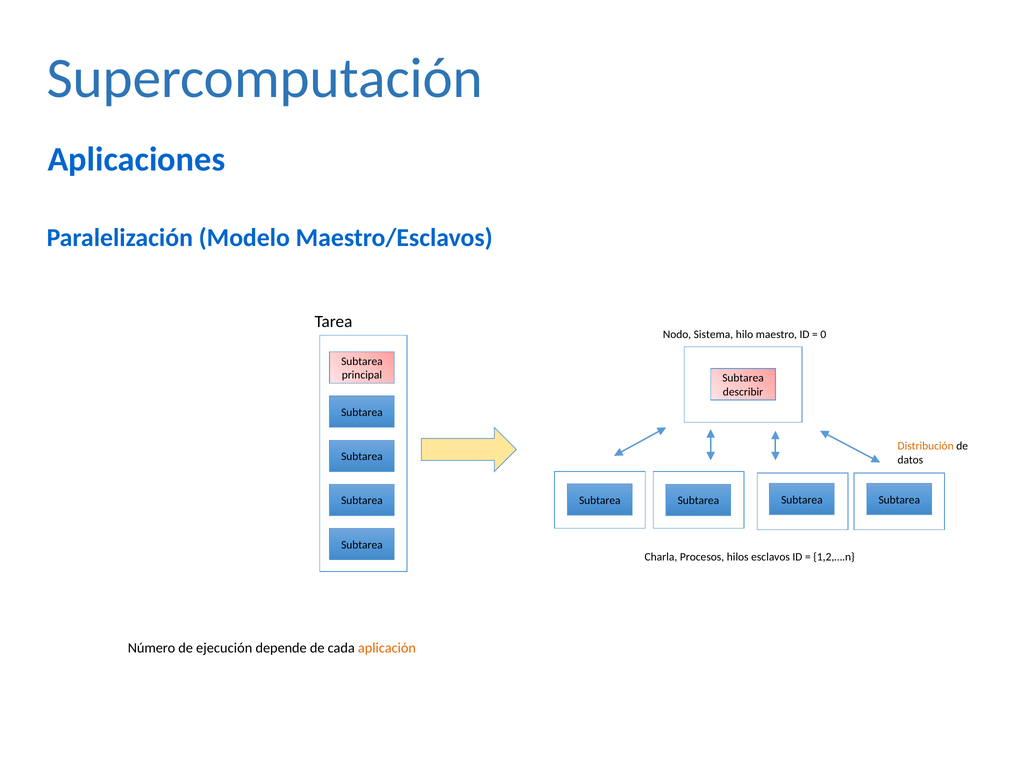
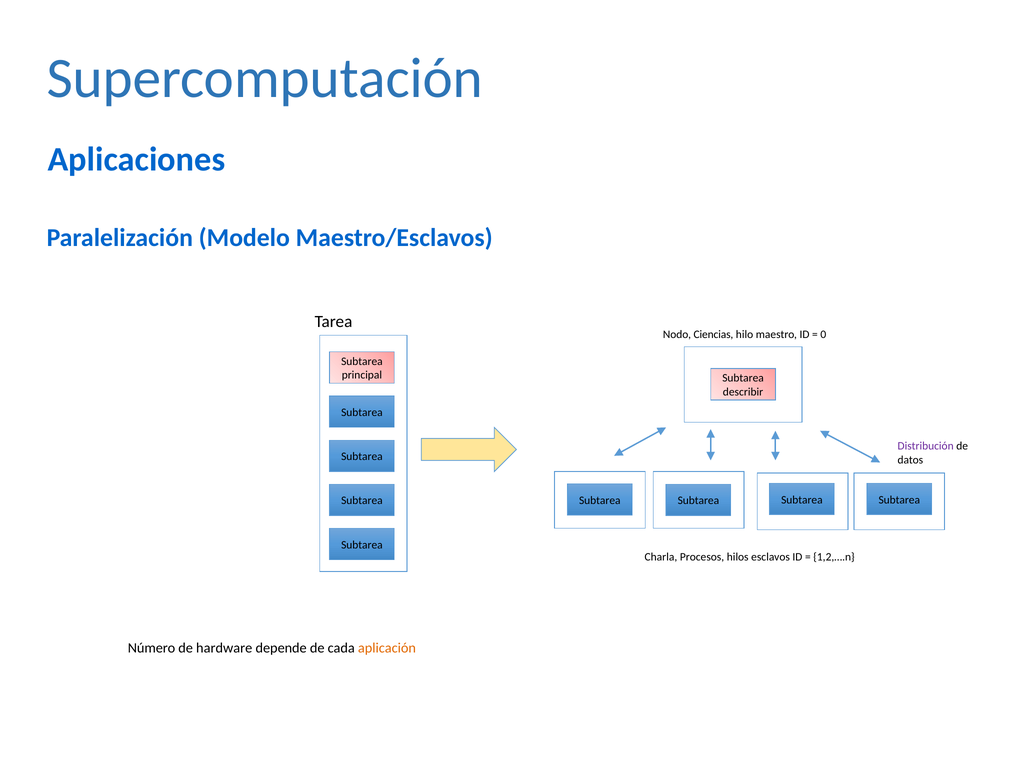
Sistema: Sistema -> Ciencias (713, 335)
Distribución colour: orange -> purple (926, 446)
ejecución: ejecución -> hardware (224, 648)
